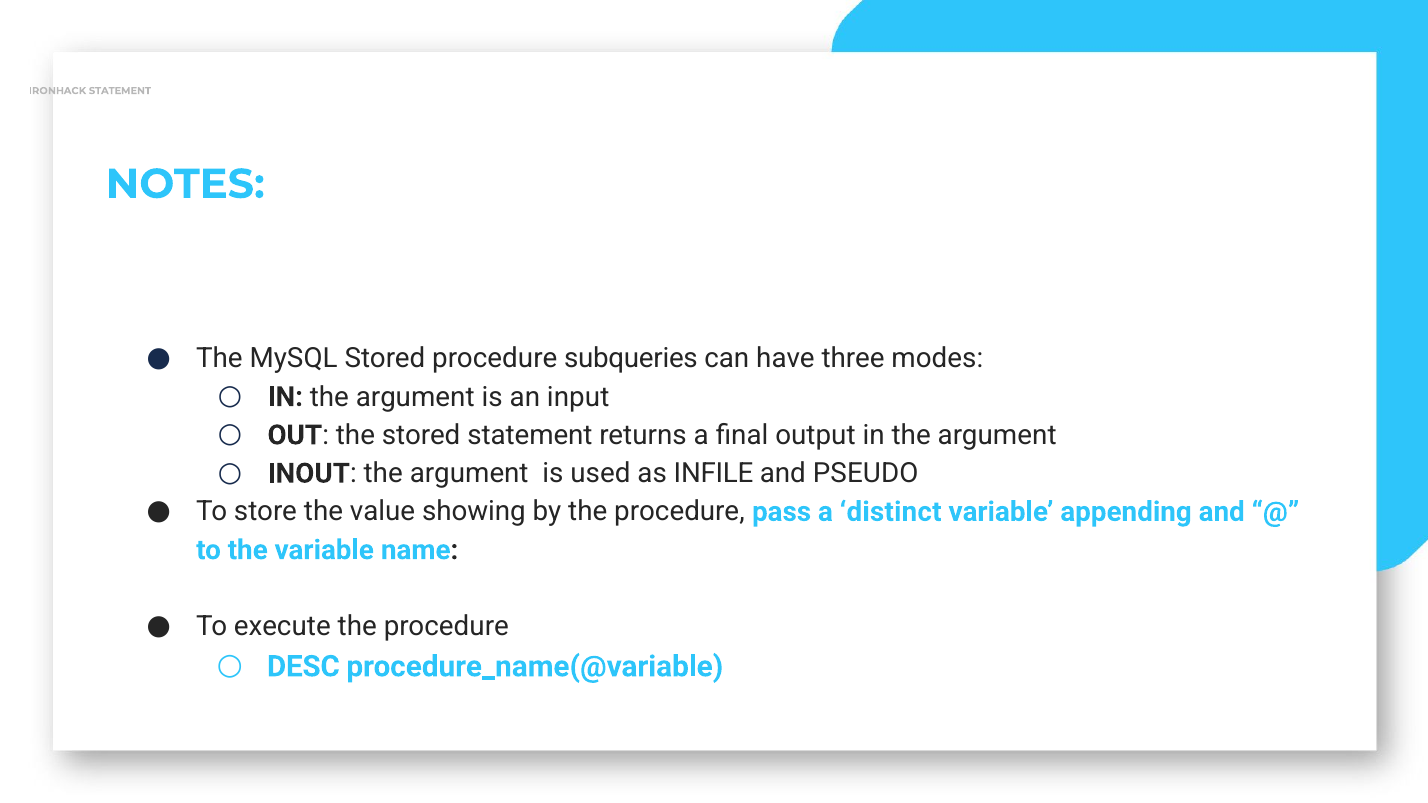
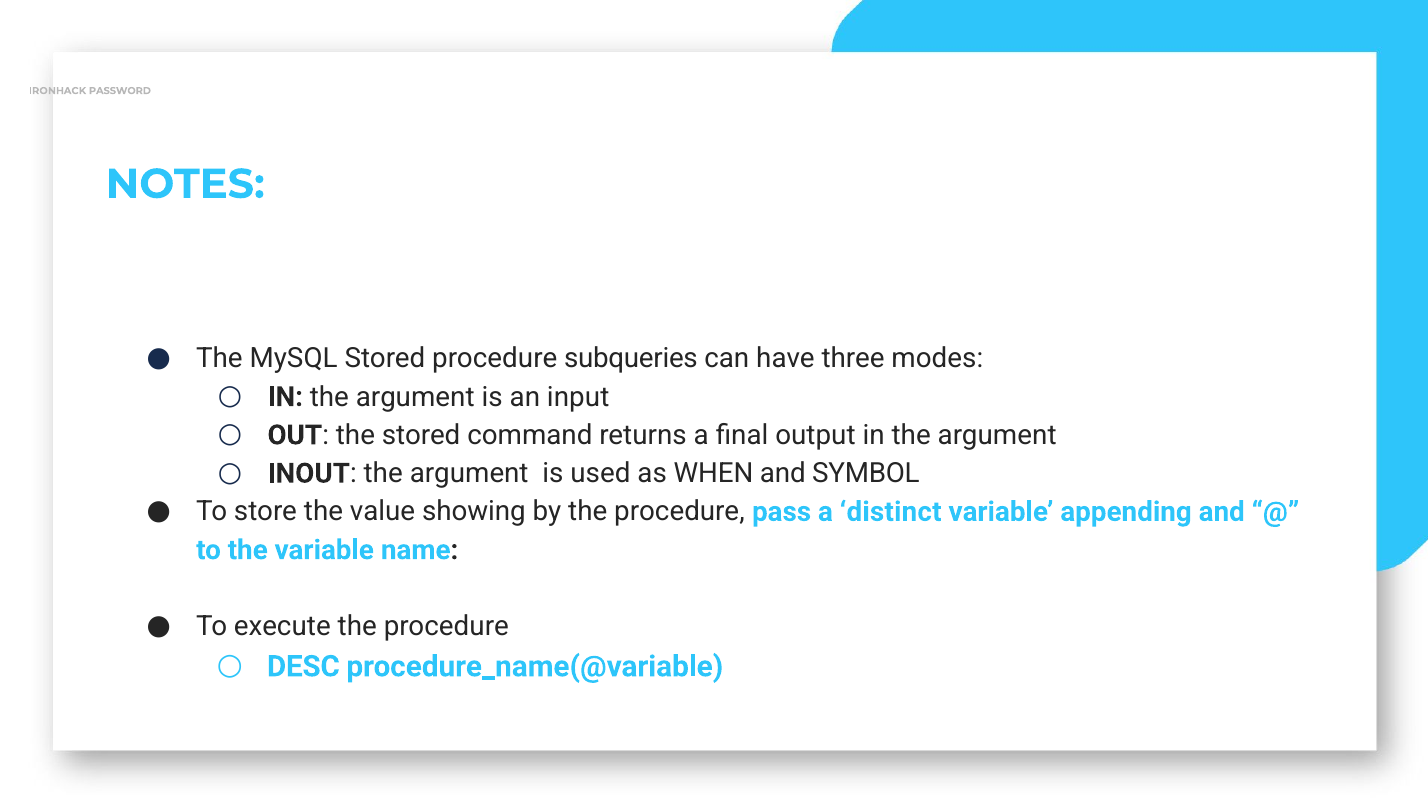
IRONHACK STATEMENT: STATEMENT -> PASSWORD (120, 91)
stored statement: statement -> command (530, 435)
INFILE: INFILE -> WHEN (714, 474)
PSEUDO: PSEUDO -> SYMBOL (866, 474)
